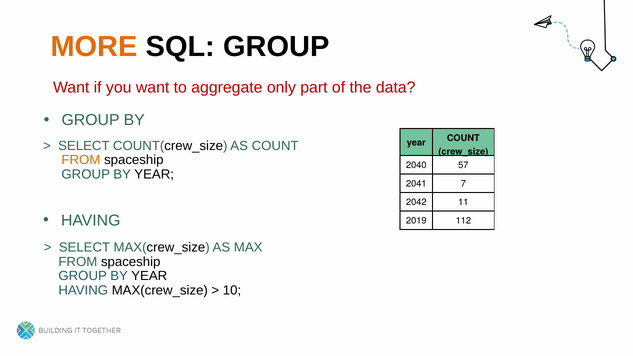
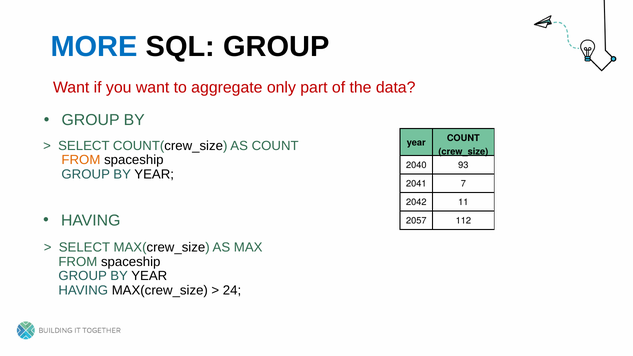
MORE colour: orange -> blue (94, 47)
57: 57 -> 93 (463, 165)
2019: 2019 -> 2057 (416, 221)
10: 10 -> 24 (232, 290)
